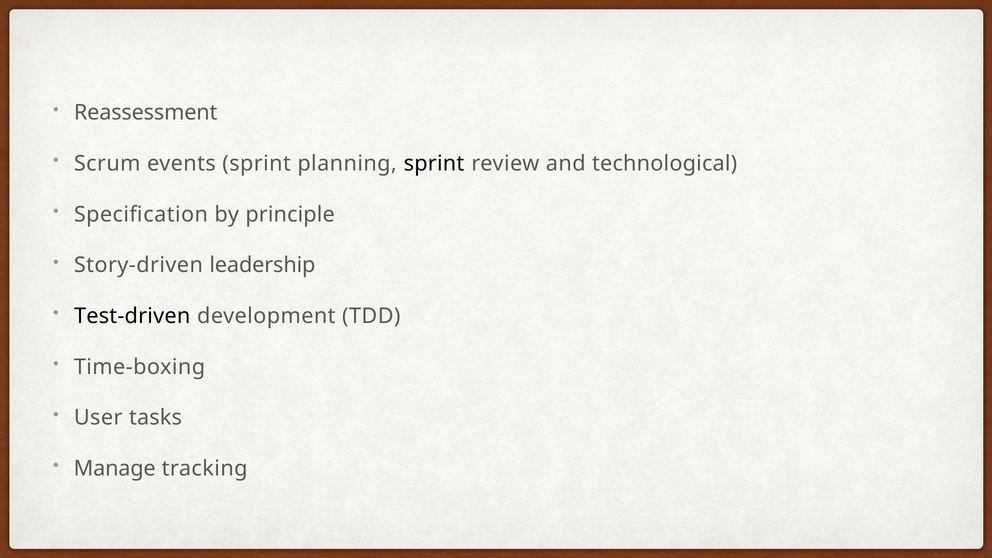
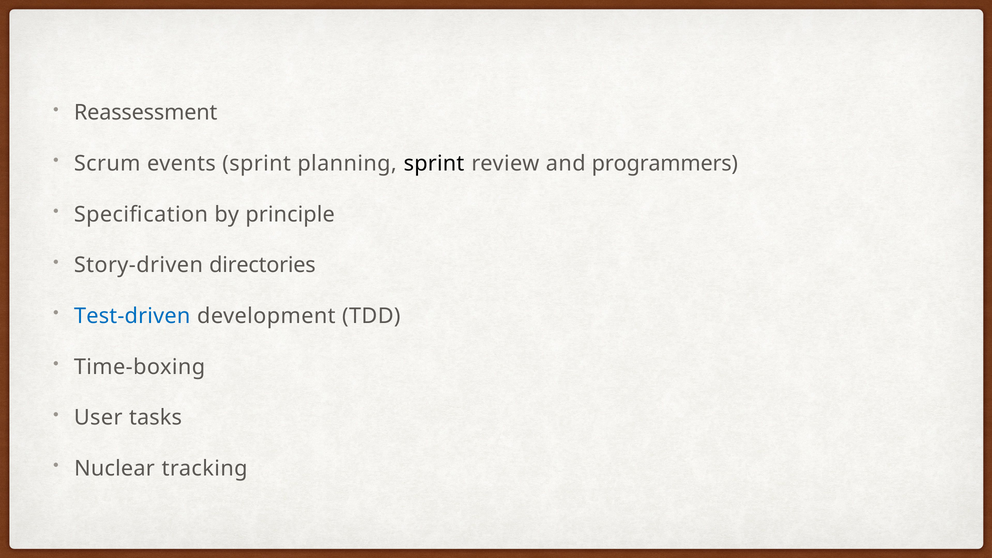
technological: technological -> programmers (665, 164)
leadership: leadership -> directories (262, 265)
Test-driven colour: black -> blue (132, 316)
Manage: Manage -> Nuclear (114, 469)
